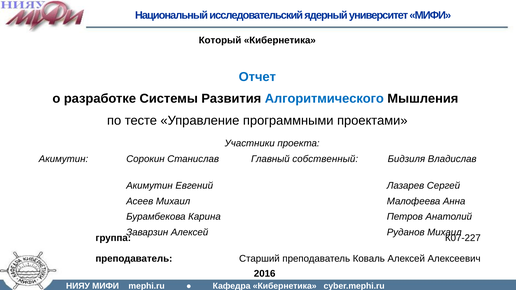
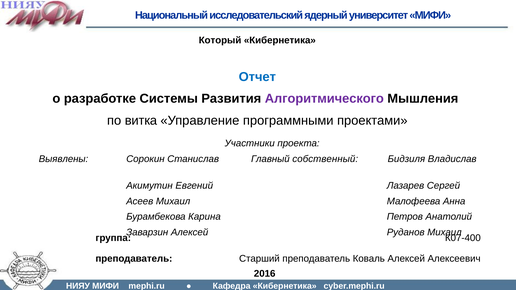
Алгоритмического colour: blue -> purple (324, 99)
тесте: тесте -> витка (141, 121)
Акимутин: Акимутин -> Выявлены (64, 159)
К07-227: К07-227 -> К07-400 (463, 238)
